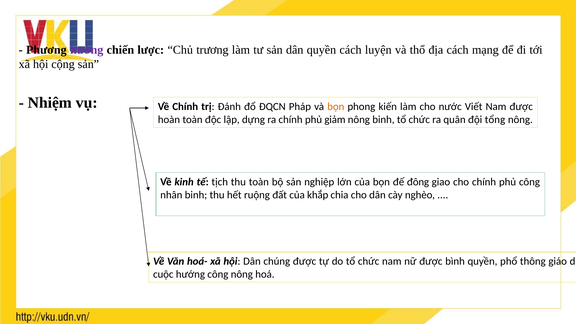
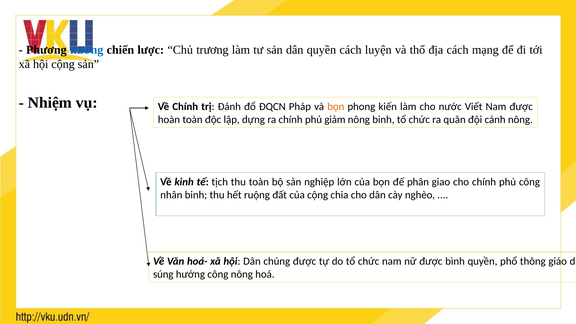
hướng colour: purple -> blue (87, 50)
tổng: tổng -> cảnh (495, 120)
đông: đông -> phân (418, 182)
của khắp: khắp -> cộng (318, 195)
cuộc: cuộc -> súng (163, 274)
